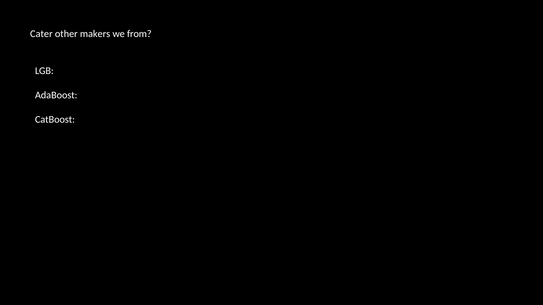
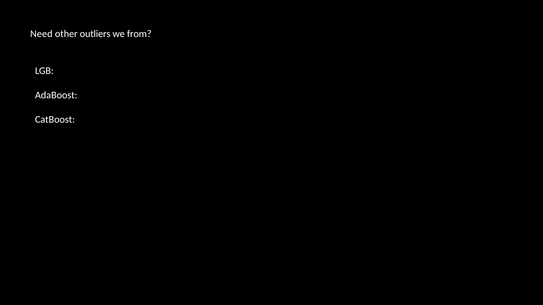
Cater: Cater -> Need (41, 34)
makers: makers -> outliers (95, 34)
